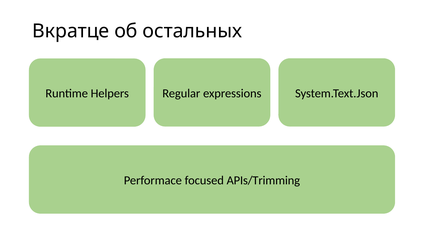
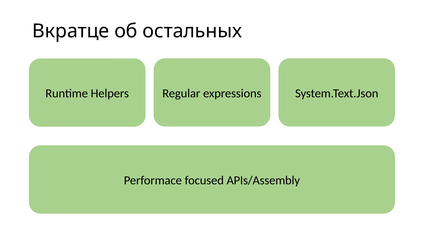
APIs/Trimming: APIs/Trimming -> APIs/Assembly (263, 181)
